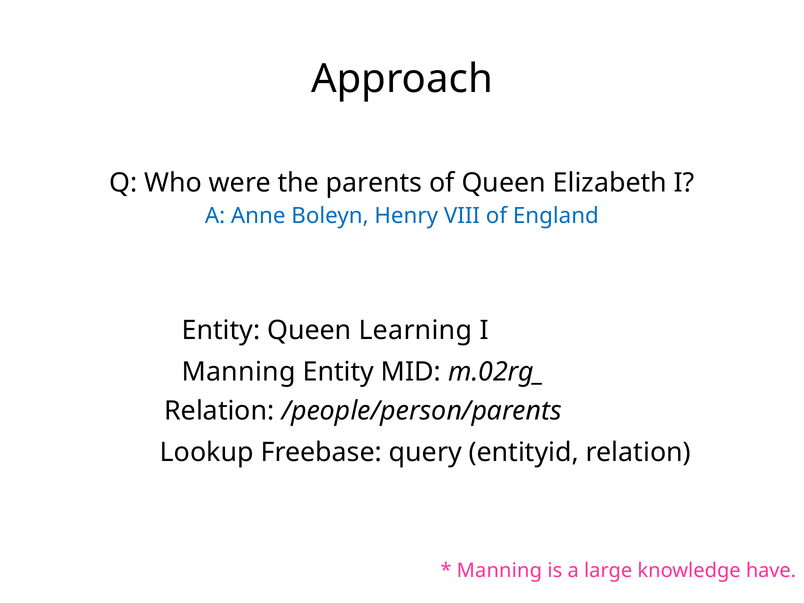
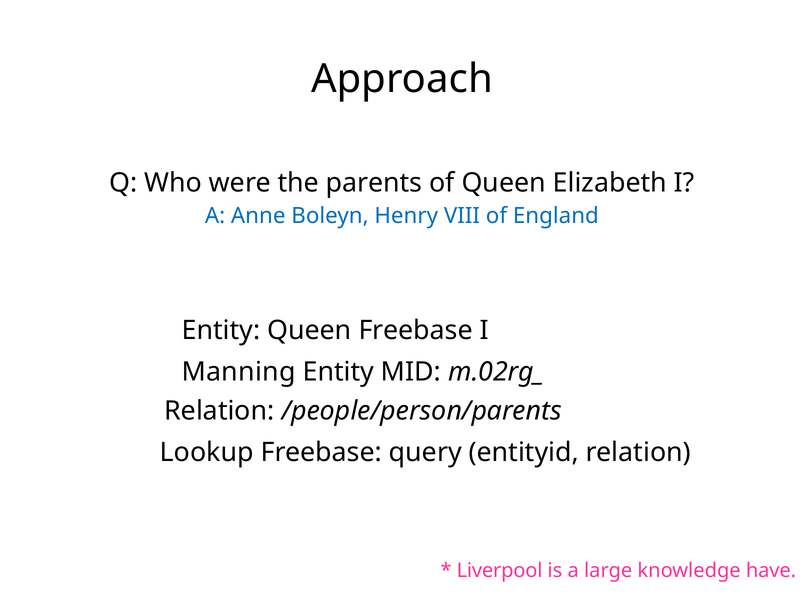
Queen Learning: Learning -> Freebase (416, 330)
Manning: Manning -> Liverpool (500, 570)
